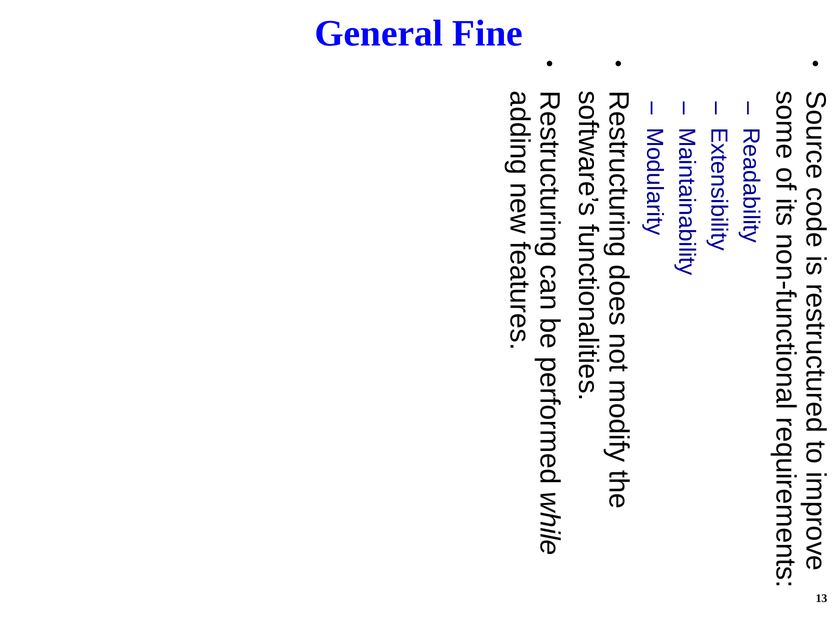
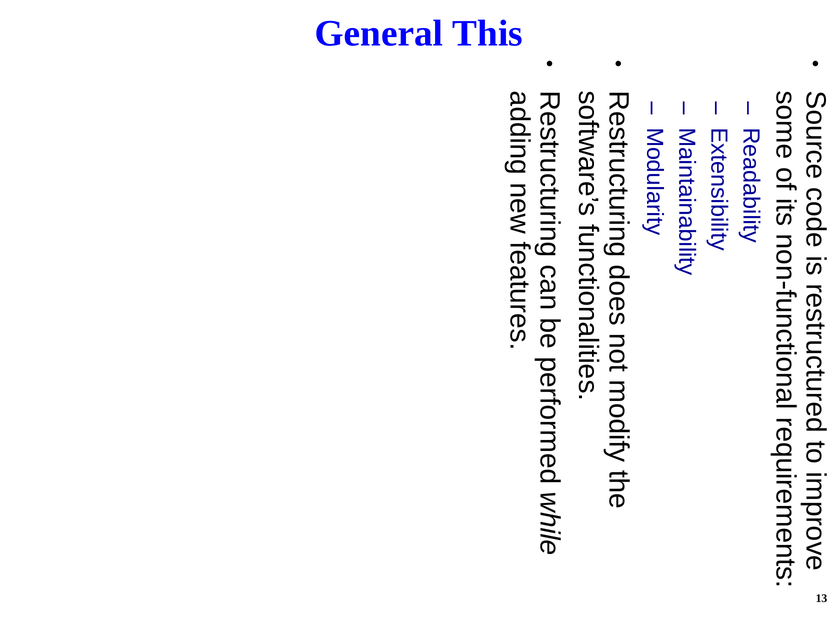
Fine: Fine -> This (488, 33)
